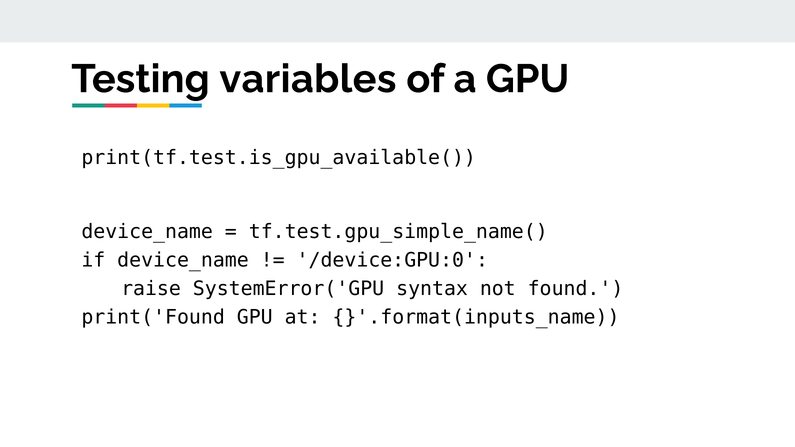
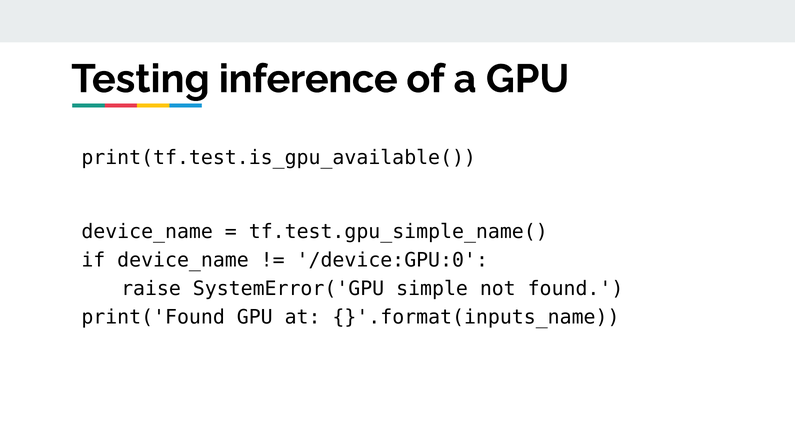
variables: variables -> inference (308, 79)
syntax: syntax -> simple (432, 289)
